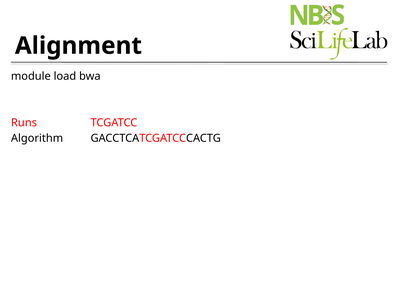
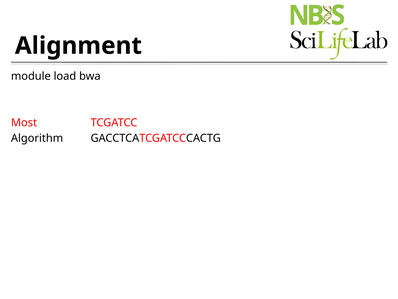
Runs: Runs -> Most (24, 123)
